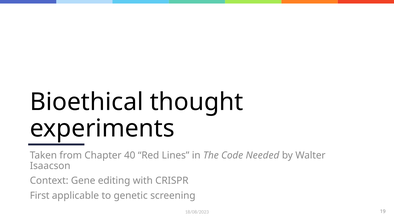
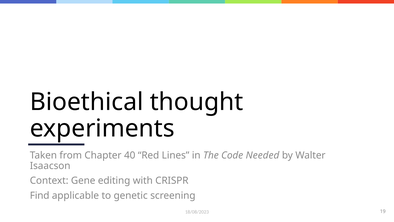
First: First -> Find (40, 195)
